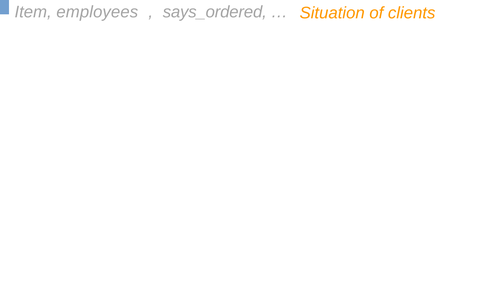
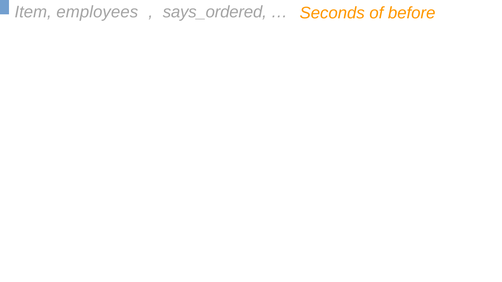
Situation: Situation -> Seconds (332, 13)
clients: clients -> before (412, 13)
